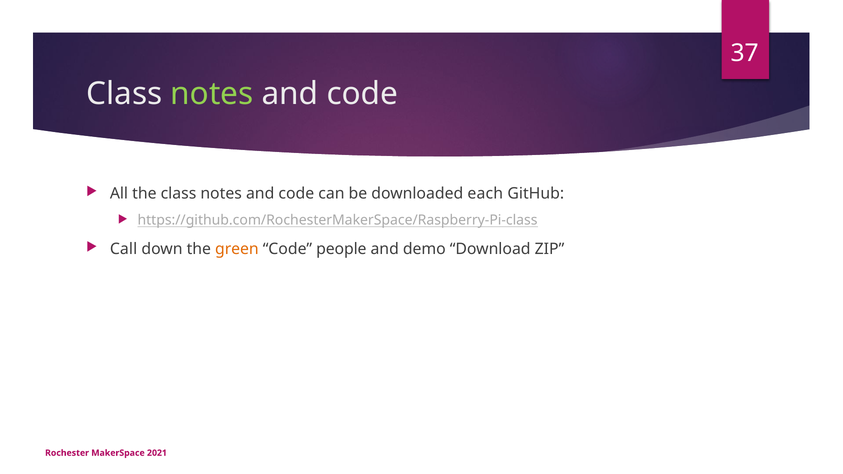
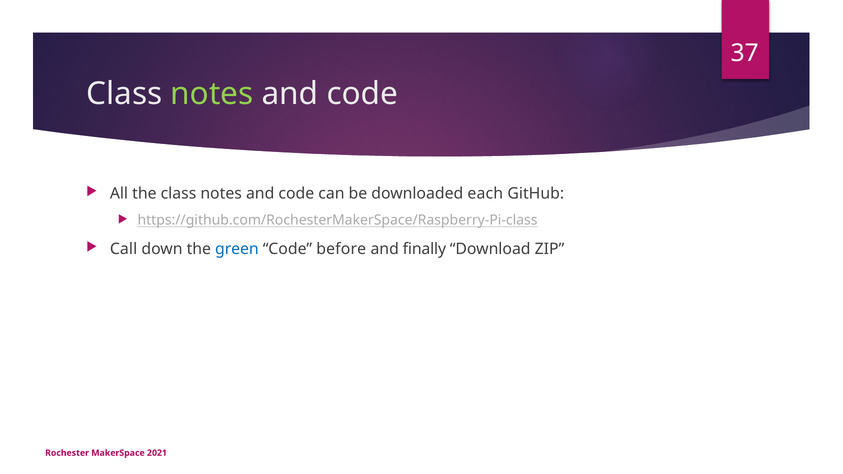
green colour: orange -> blue (237, 249)
people: people -> before (341, 249)
demo: demo -> finally (424, 249)
